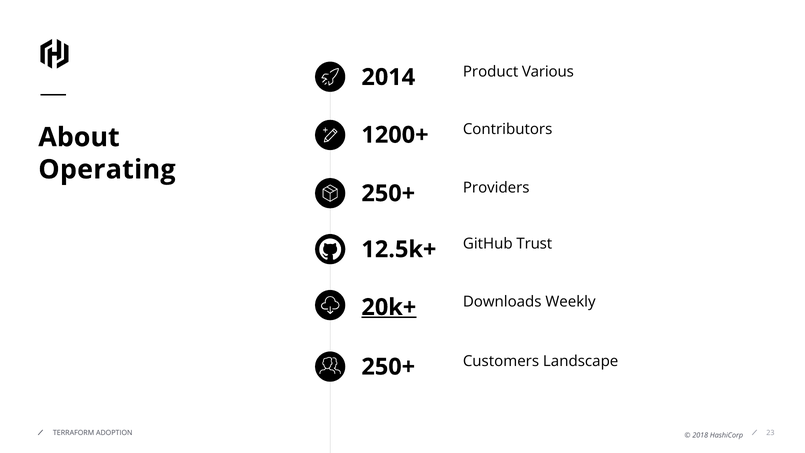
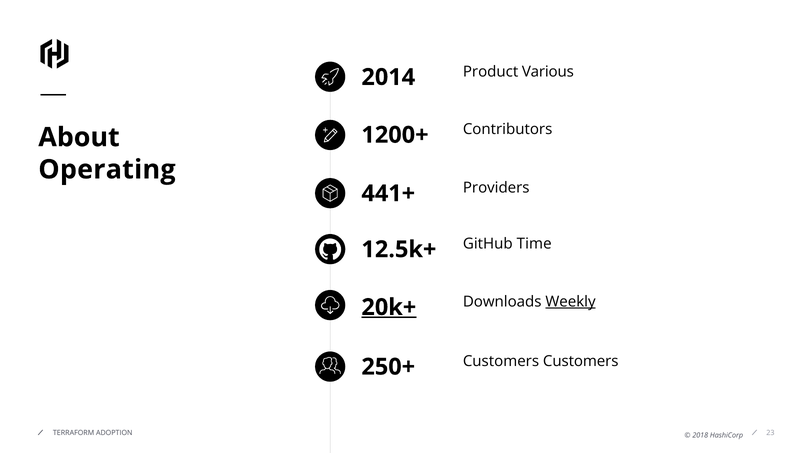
250+: 250+ -> 441+ (388, 193)
Trust: Trust -> Time (534, 244)
Weekly underline: none -> present (571, 302)
Customers Landscape: Landscape -> Customers (581, 361)
